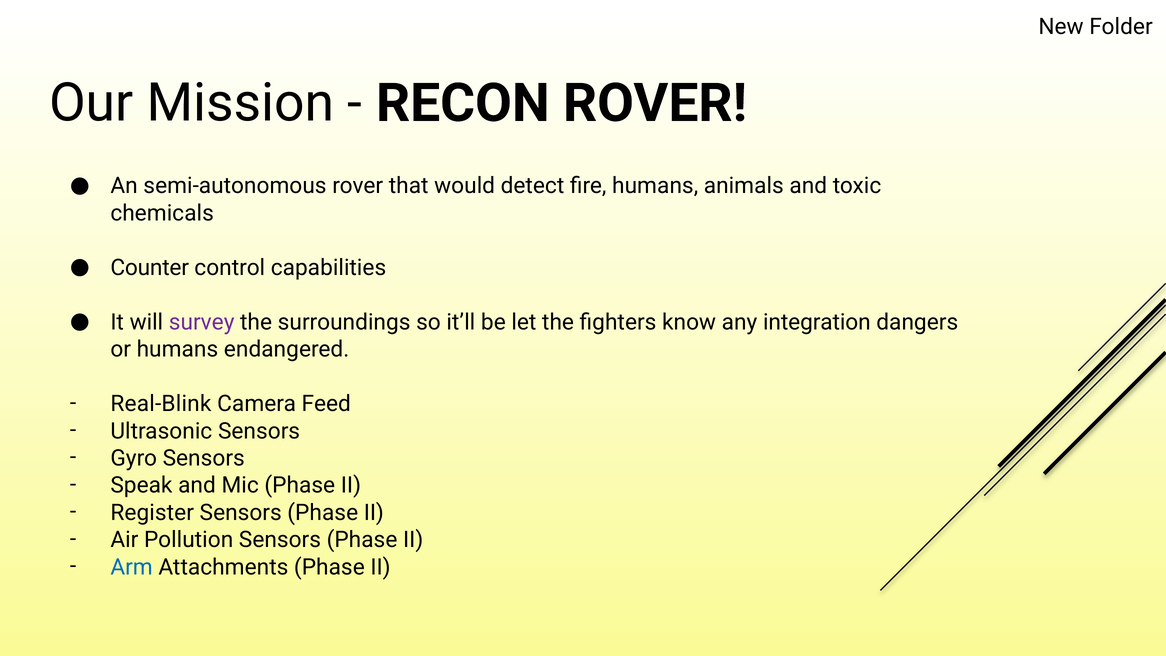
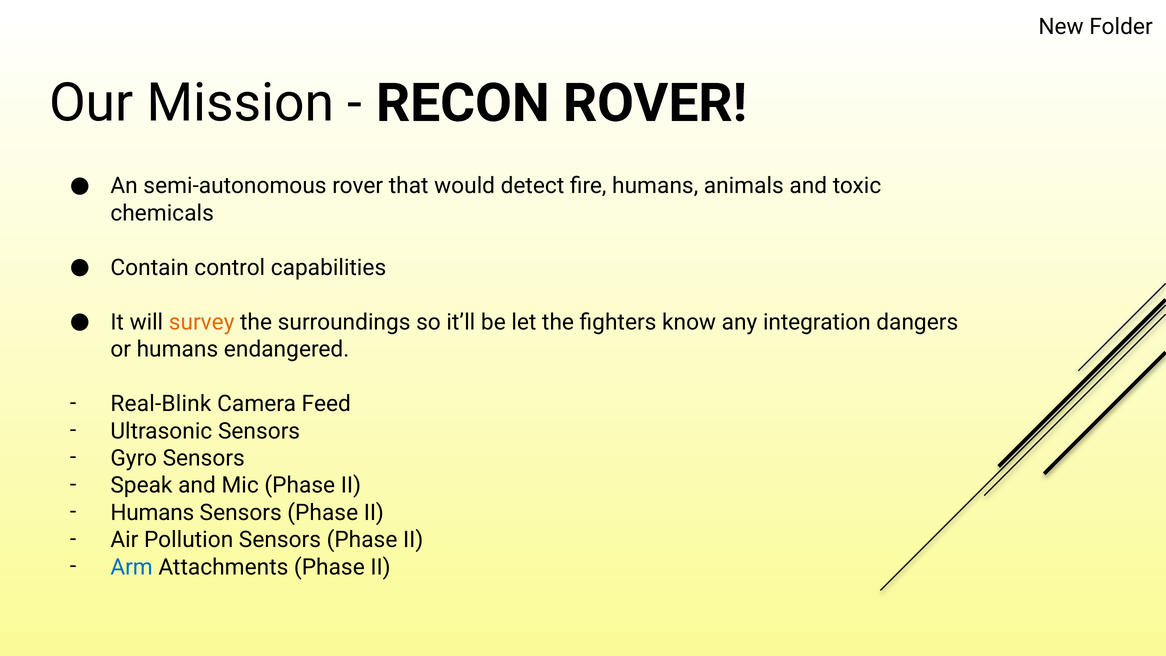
Counter: Counter -> Contain (150, 268)
survey colour: purple -> orange (202, 322)
Register: Register -> Humans (152, 513)
